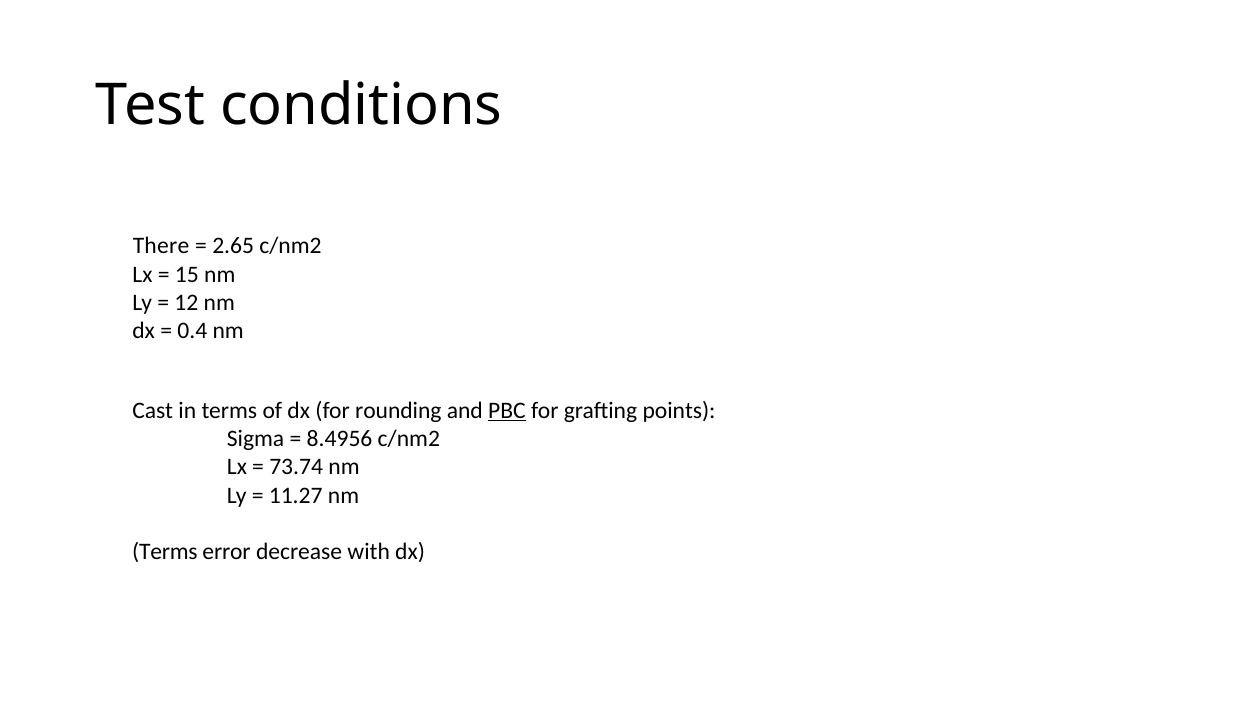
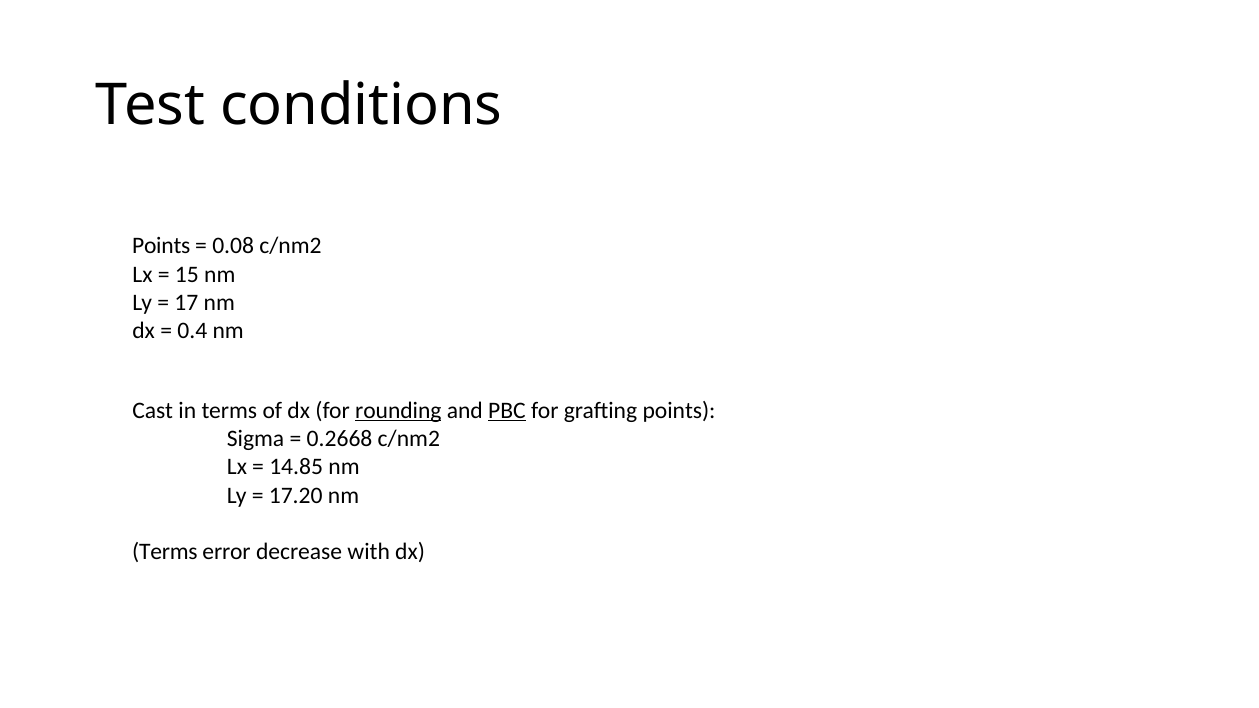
There: There -> Points (161, 246)
2.65: 2.65 -> 0.08 (233, 246)
12: 12 -> 17 (186, 303)
rounding underline: none -> present (398, 410)
8.4956: 8.4956 -> 0.2668 (340, 439)
73.74: 73.74 -> 14.85 (296, 467)
11.27: 11.27 -> 17.20 (296, 495)
